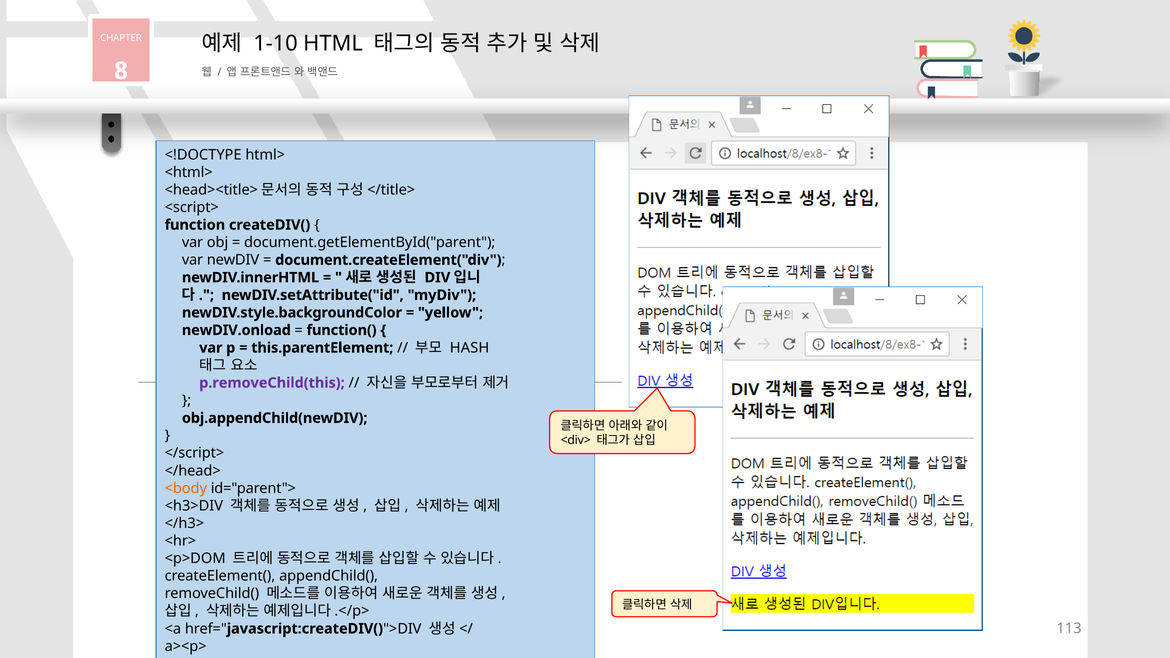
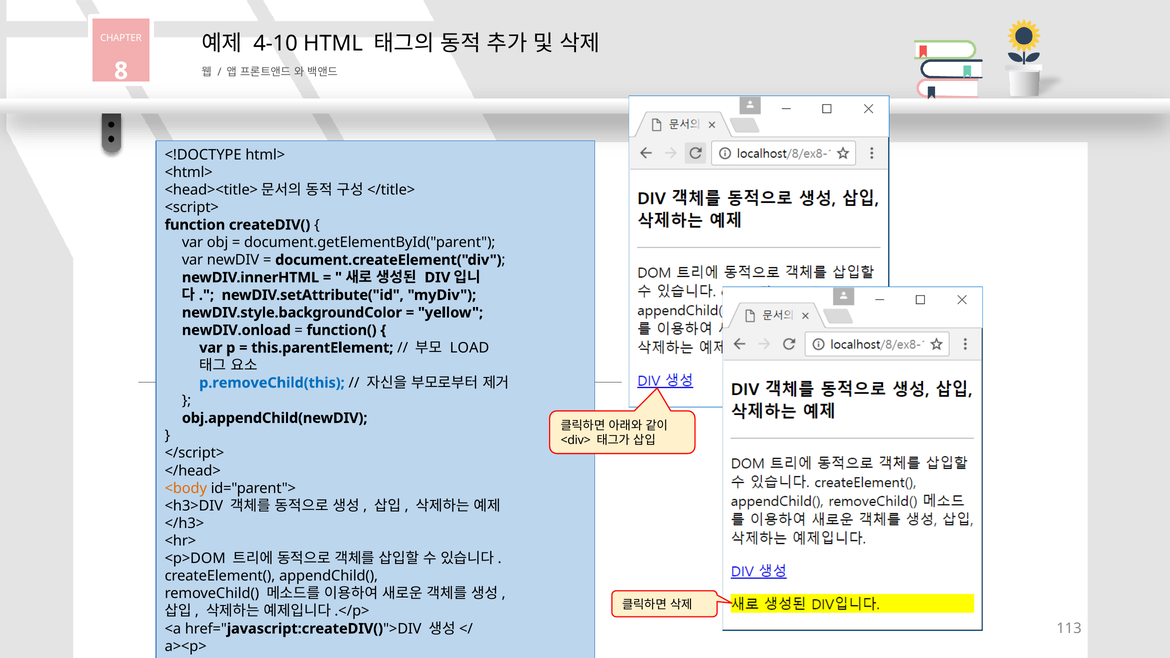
1-10: 1-10 -> 4-10 (275, 44)
HASH: HASH -> LOAD (470, 348)
p.removeChild(this colour: purple -> blue (272, 383)
